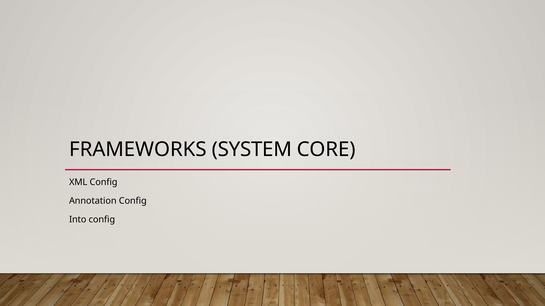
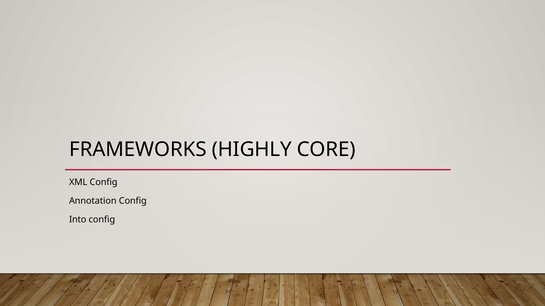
SYSTEM: SYSTEM -> HIGHLY (252, 150)
